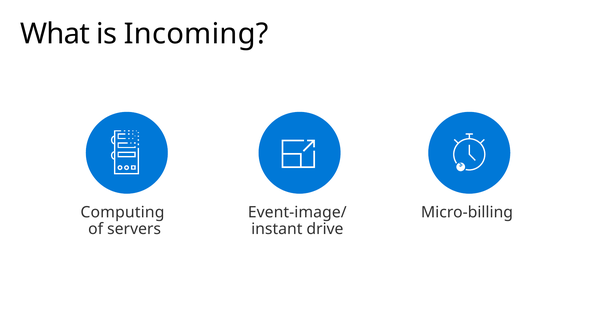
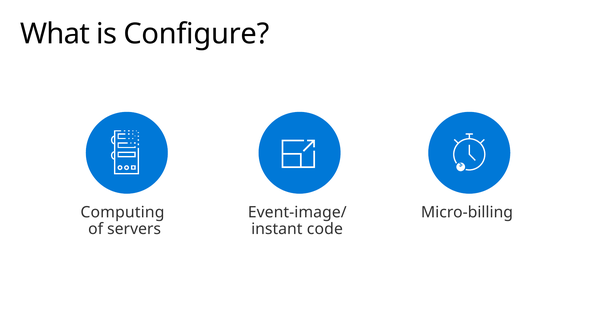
Incoming: Incoming -> Configure (196, 34)
drive: drive -> code (325, 229)
